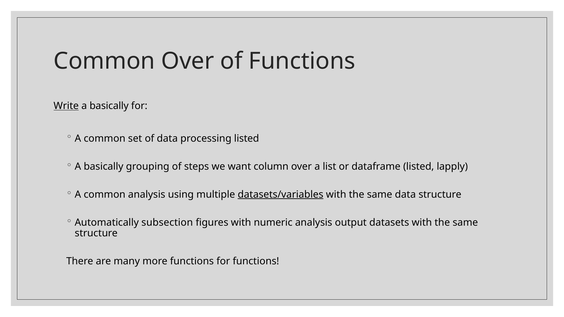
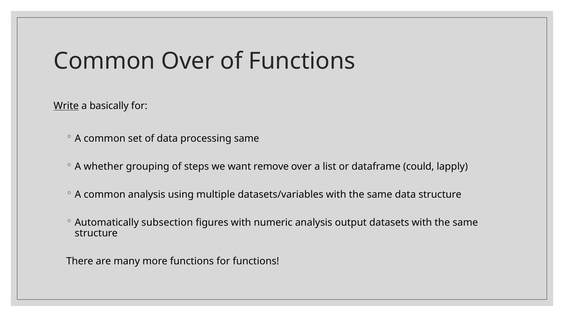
processing listed: listed -> same (247, 139)
basically: basically -> whether (103, 167)
column: column -> remove (271, 167)
dataframe listed: listed -> could (419, 167)
datasets/variables underline: present -> none (281, 195)
